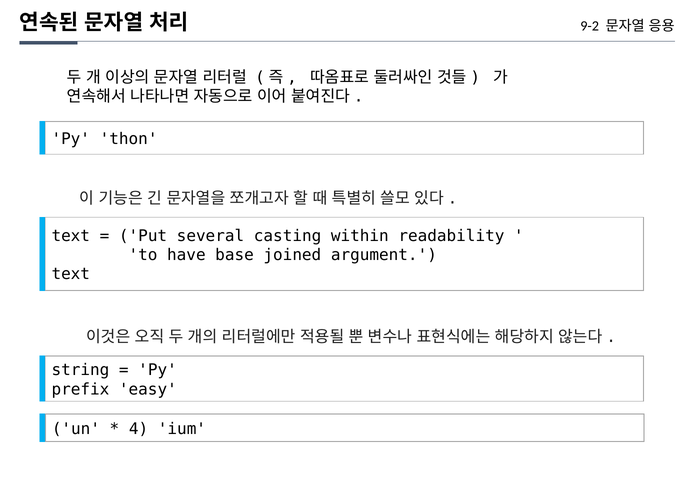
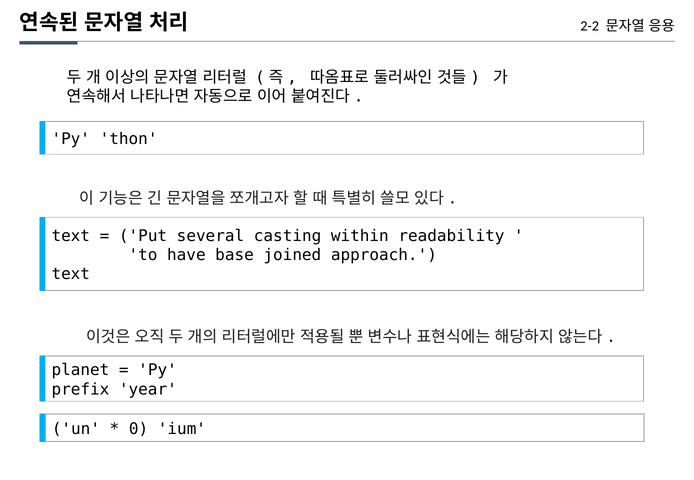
9-2: 9-2 -> 2-2 (590, 26)
argument: argument -> approach (384, 255)
string: string -> planet (80, 370)
easy: easy -> year (148, 390)
4: 4 -> 0 (139, 429)
